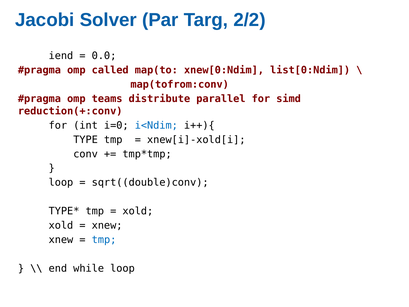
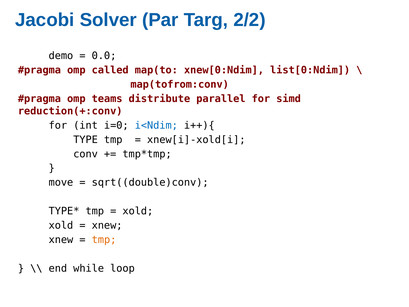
iend: iend -> demo (61, 56)
loop: loop -> move (61, 182)
tmp colour: blue -> orange (104, 240)
